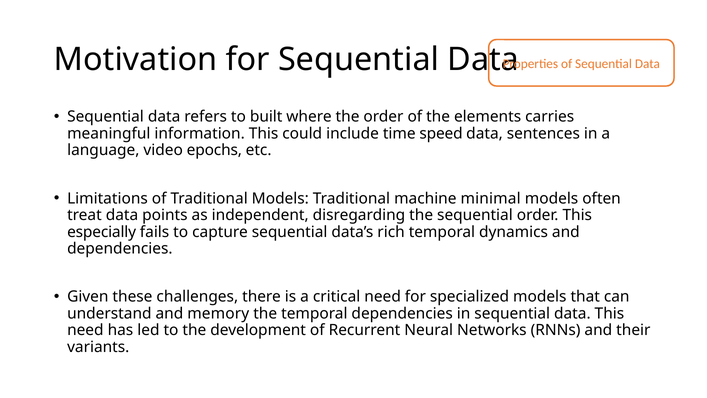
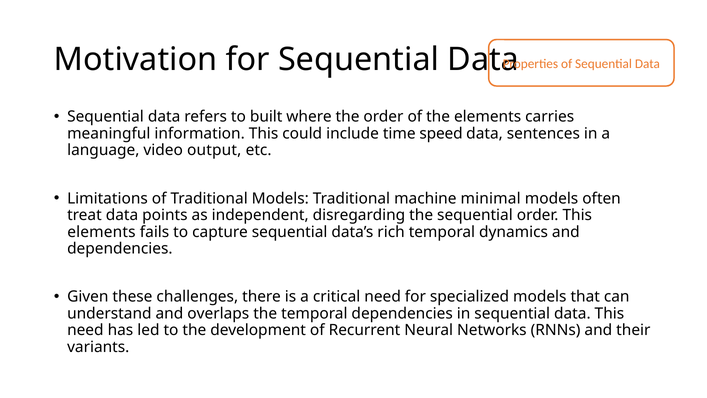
epochs: epochs -> output (214, 150)
especially: especially -> elements (101, 232)
memory: memory -> overlaps (218, 313)
